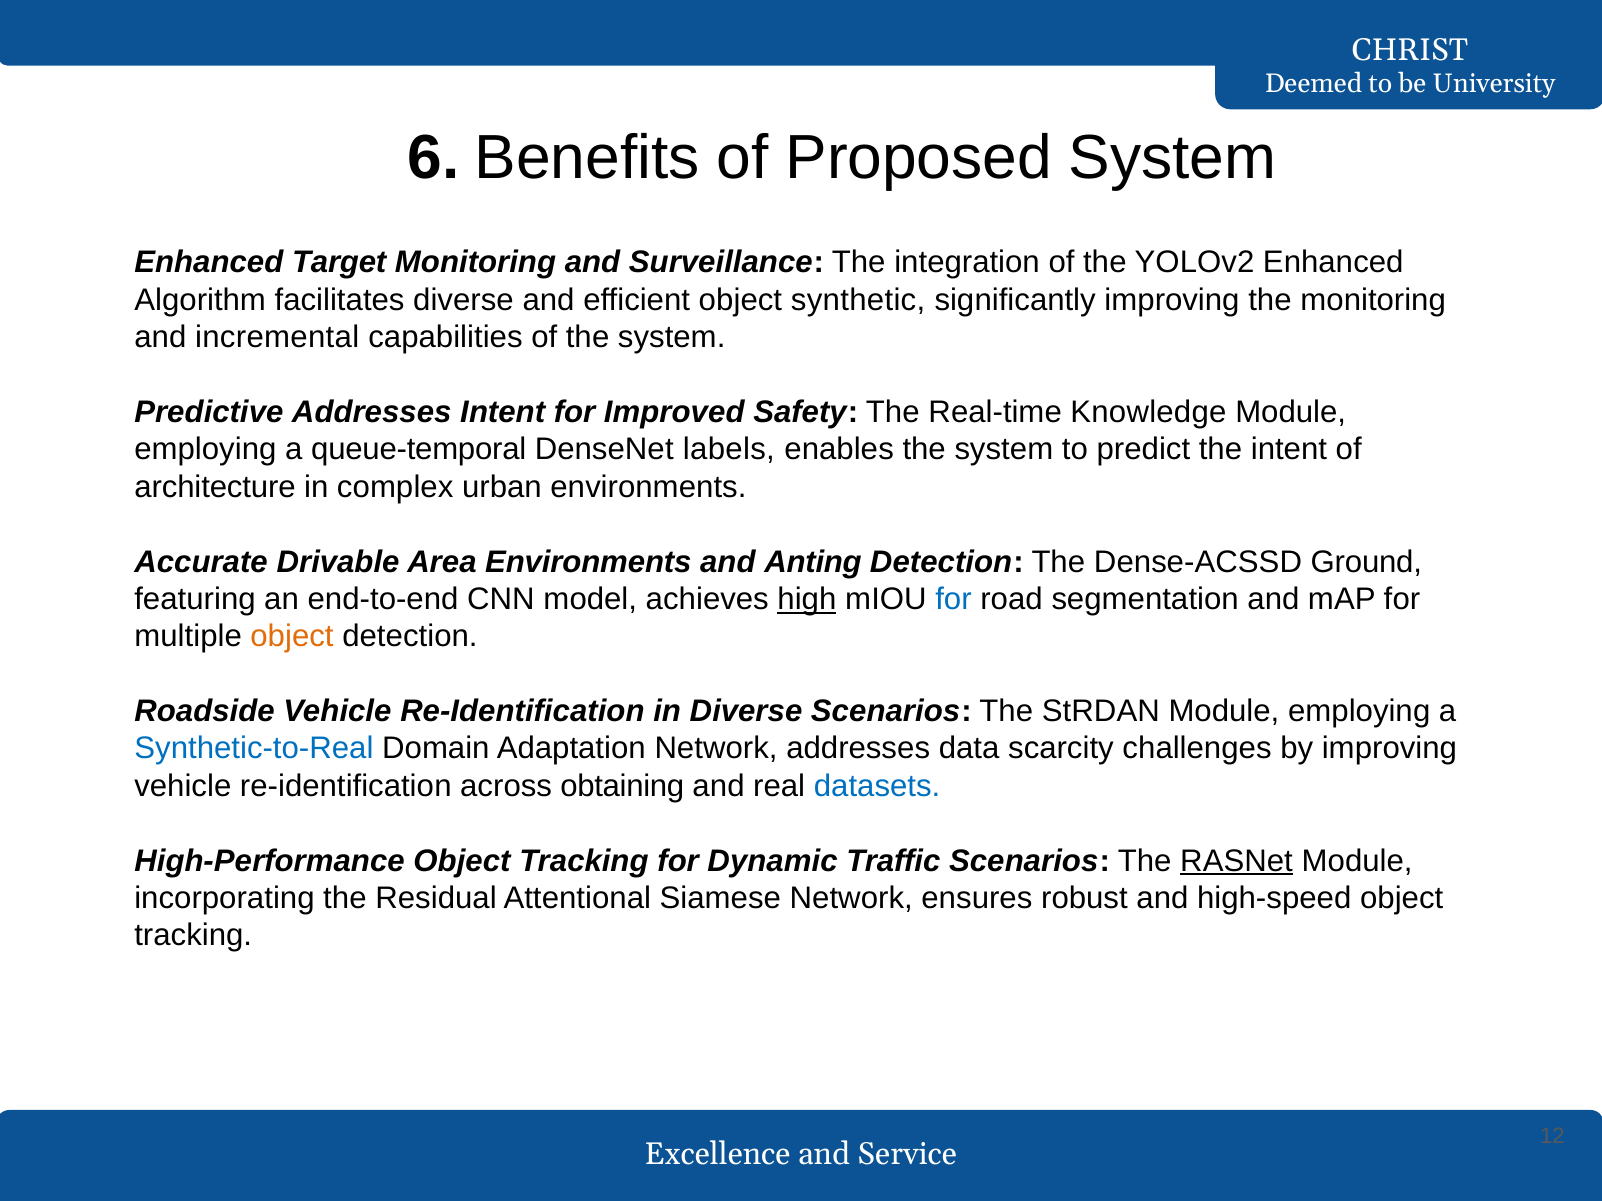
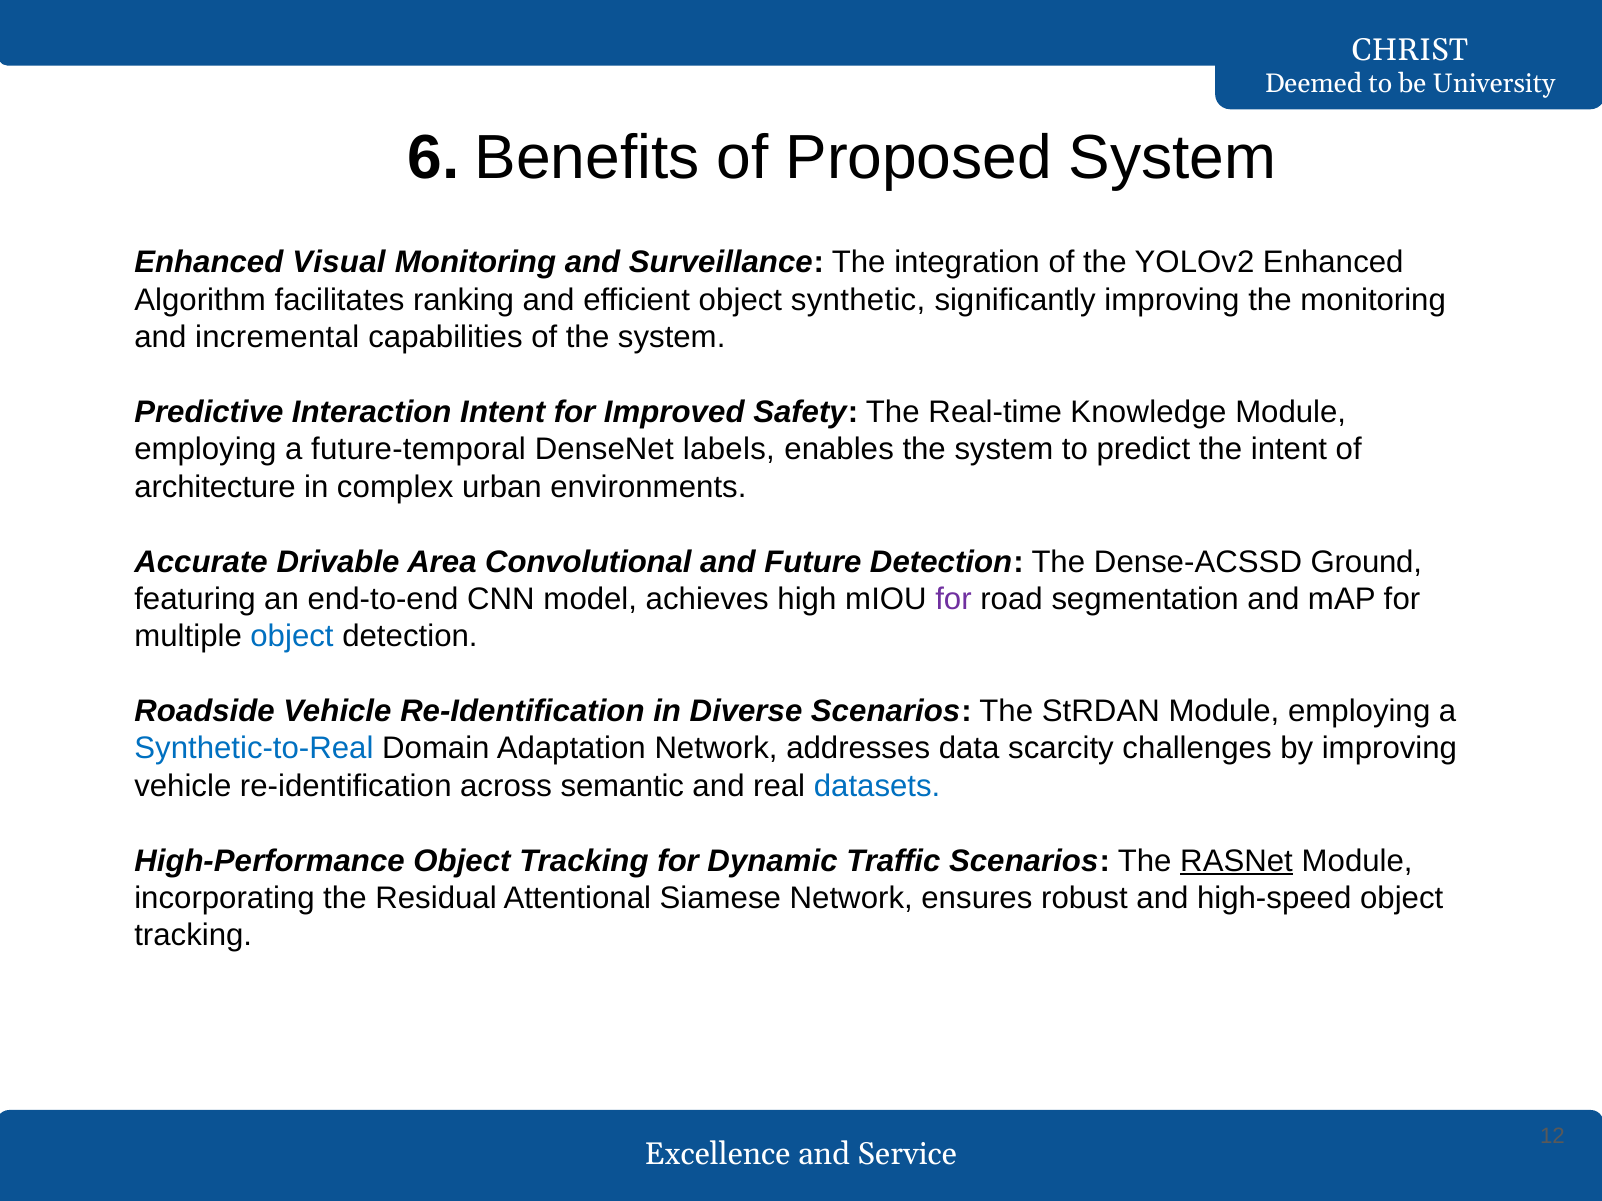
Target: Target -> Visual (339, 263)
facilitates diverse: diverse -> ranking (464, 300)
Predictive Addresses: Addresses -> Interaction (372, 412)
queue-temporal: queue-temporal -> future-temporal (419, 450)
Area Environments: Environments -> Convolutional (588, 562)
Anting: Anting -> Future (813, 562)
high underline: present -> none (807, 599)
for colour: blue -> purple (954, 599)
object colour: orange -> blue (292, 637)
obtaining: obtaining -> semantic (622, 786)
